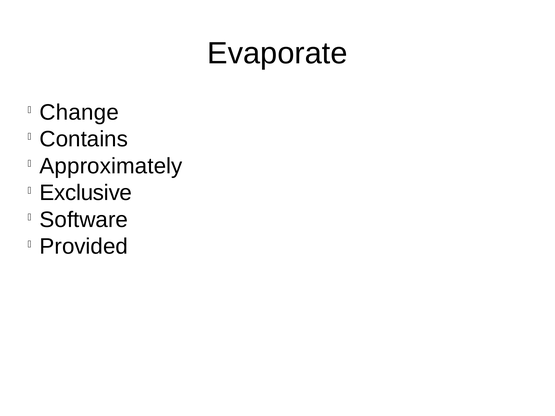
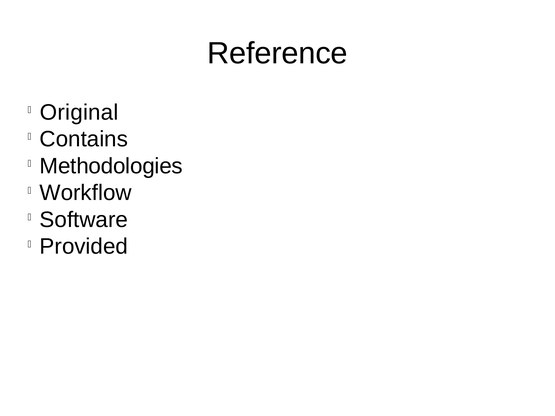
Evaporate: Evaporate -> Reference (277, 53)
Change: Change -> Original (79, 112)
Approximately: Approximately -> Methodologies (111, 166)
Exclusive: Exclusive -> Workflow (86, 193)
